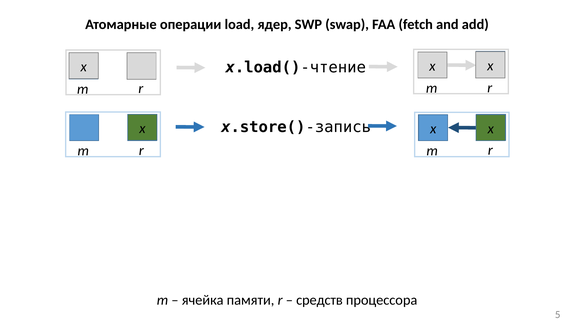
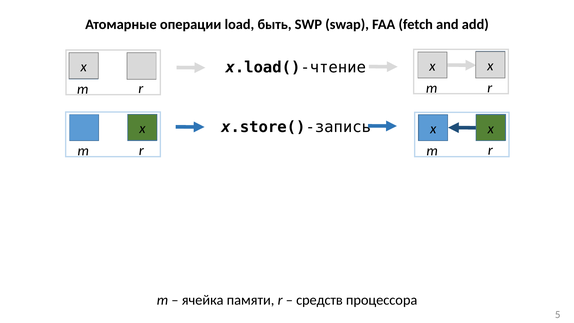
ядер: ядер -> быть (275, 24)
